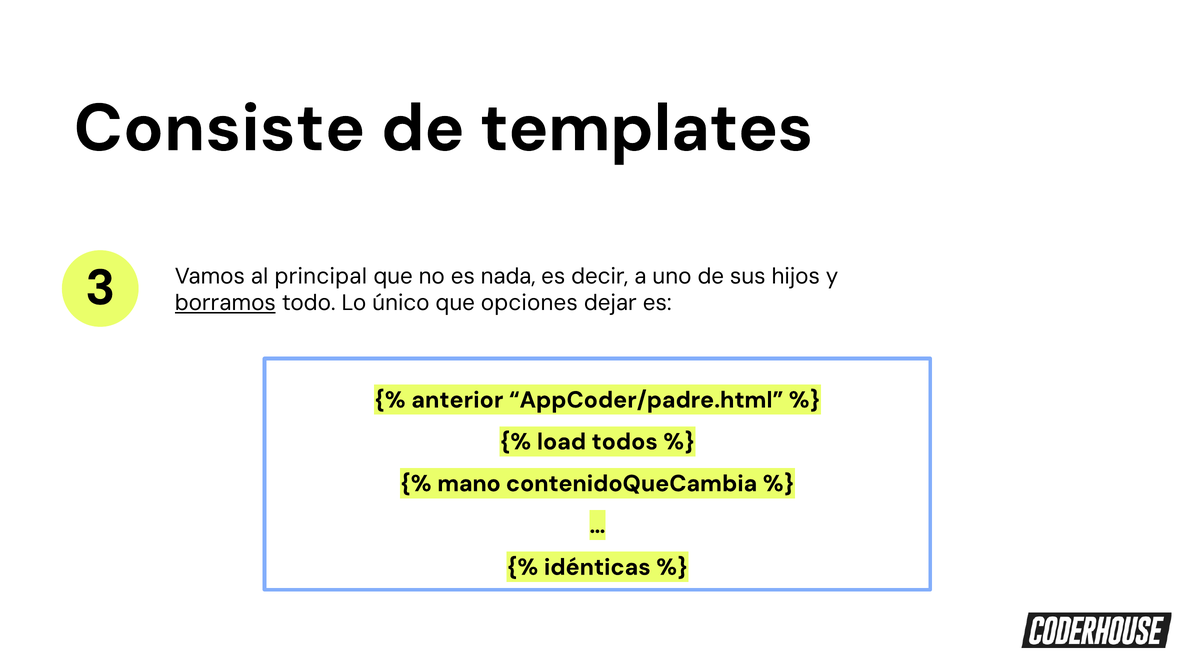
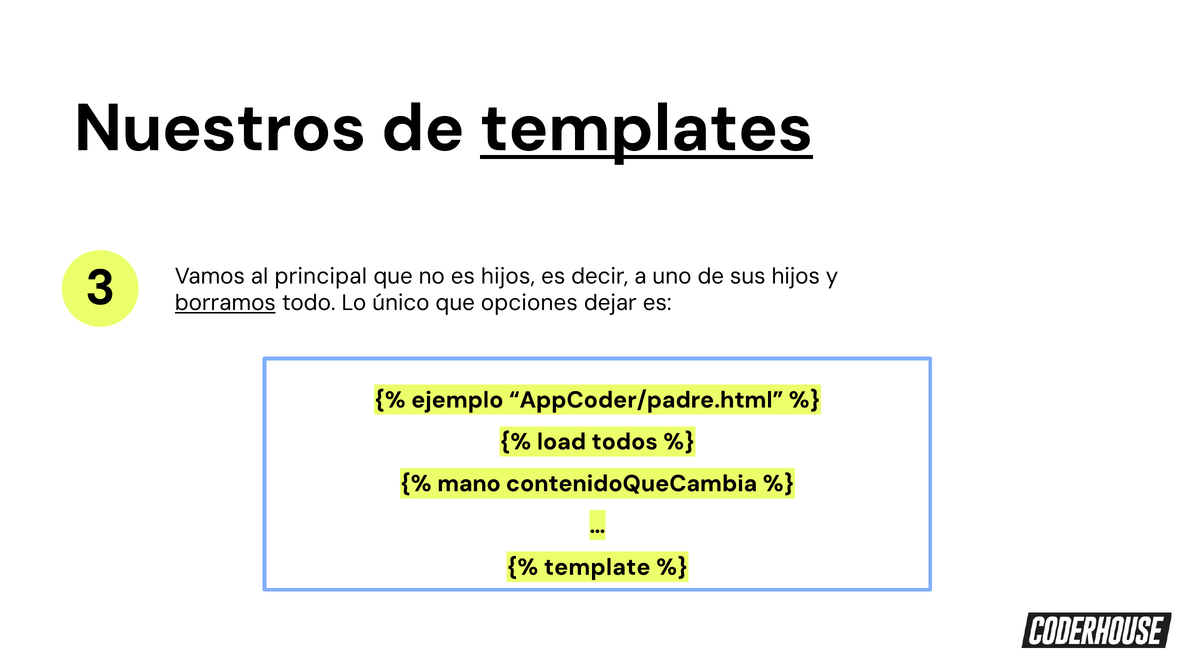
Consiste: Consiste -> Nuestros (220, 128)
templates underline: none -> present (647, 128)
es nada: nada -> hijos (508, 276)
anterior: anterior -> ejemplo (457, 400)
idénticas: idénticas -> template (597, 567)
